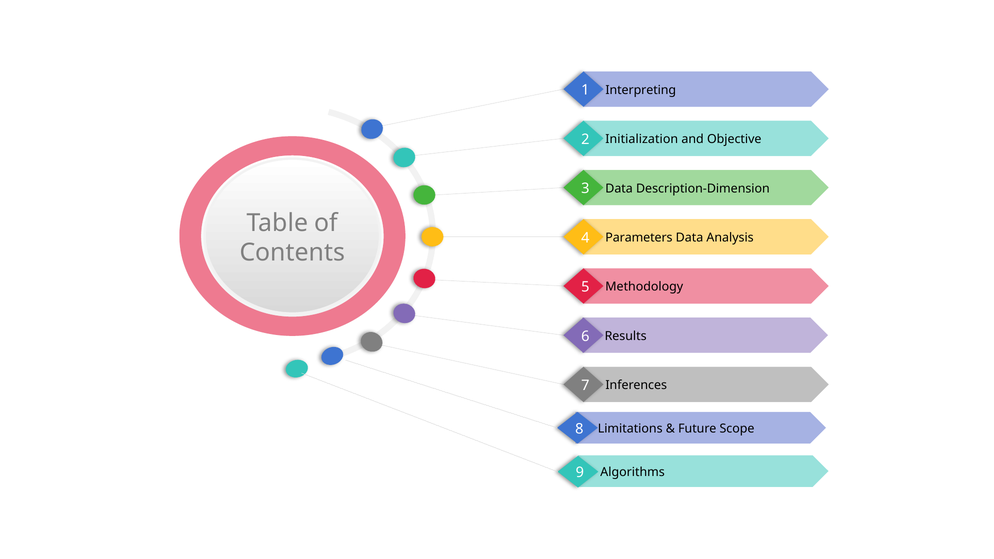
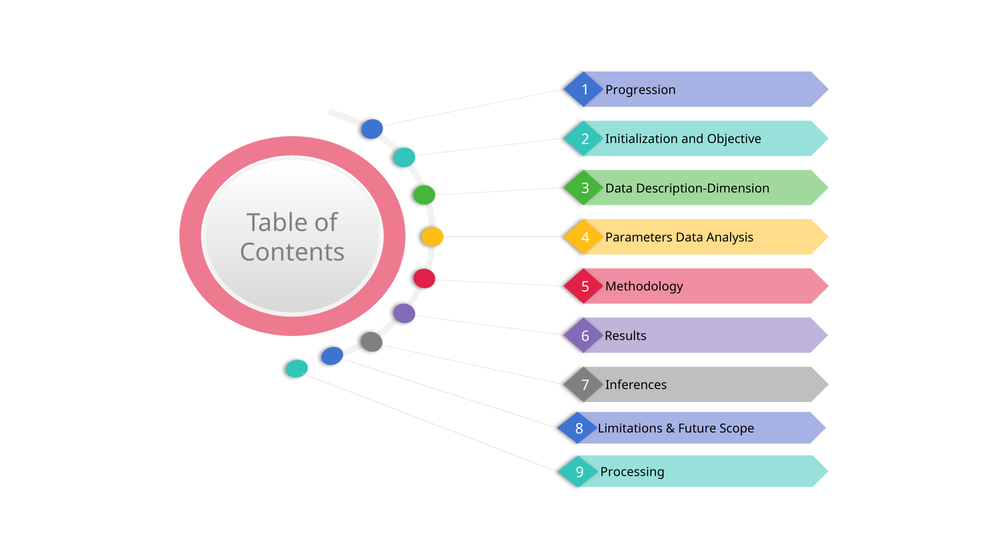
Interpreting: Interpreting -> Progression (641, 90)
Algorithms: Algorithms -> Processing (633, 472)
